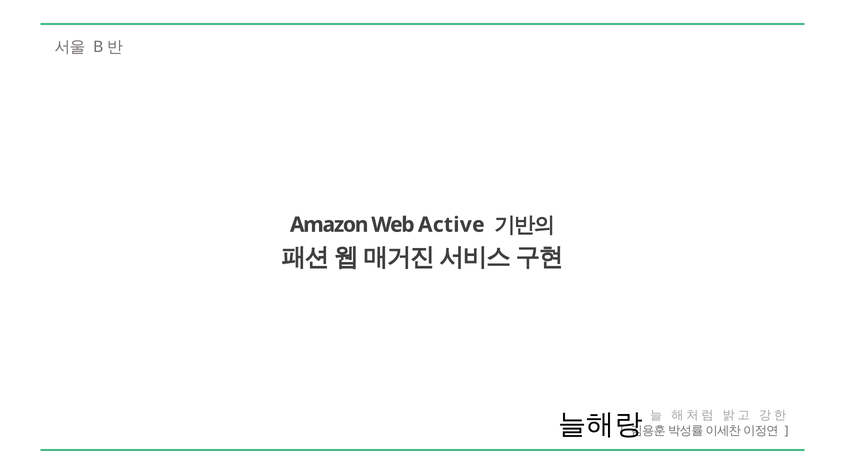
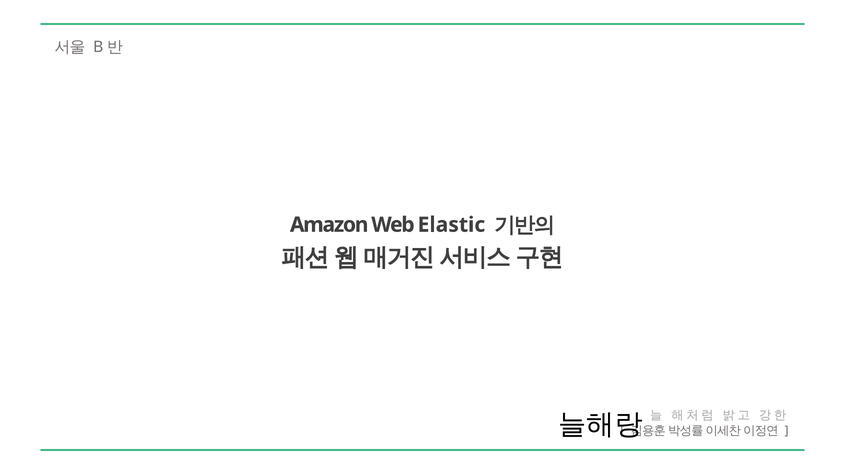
Active: Active -> Elastic (451, 225)
